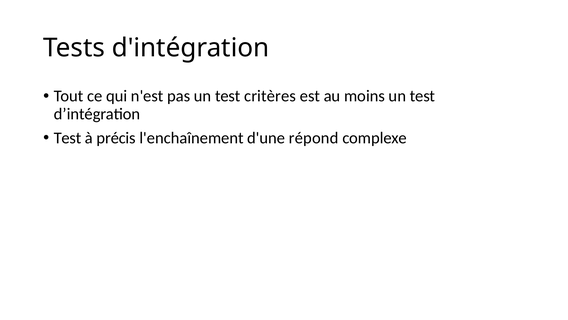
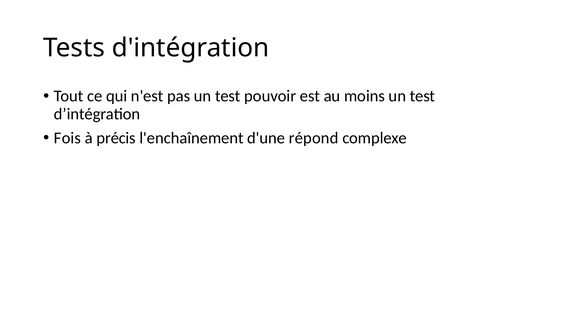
critères: critères -> pouvoir (270, 96)
Test: Test -> Fois (67, 138)
